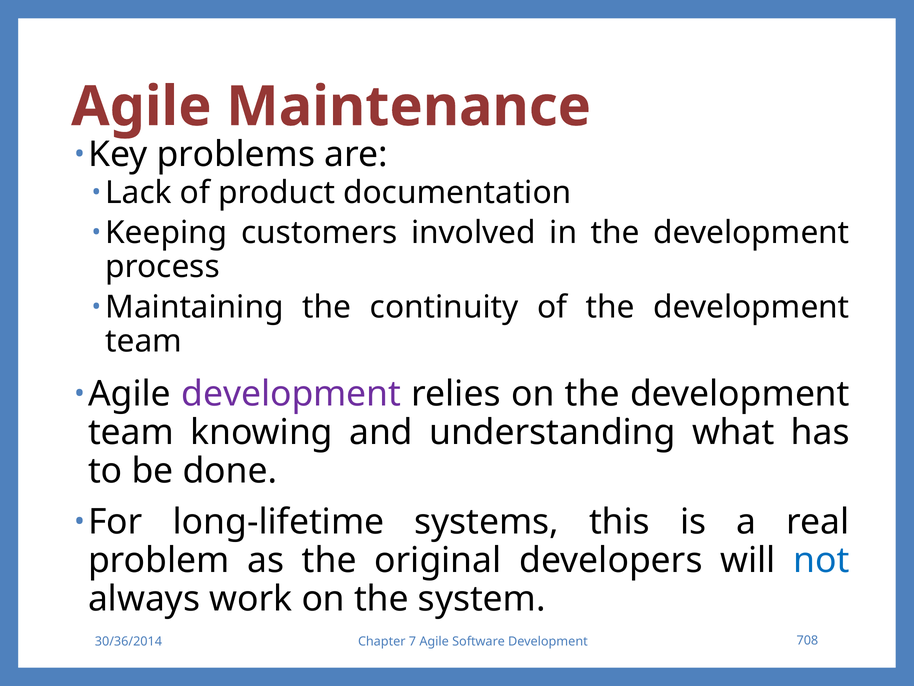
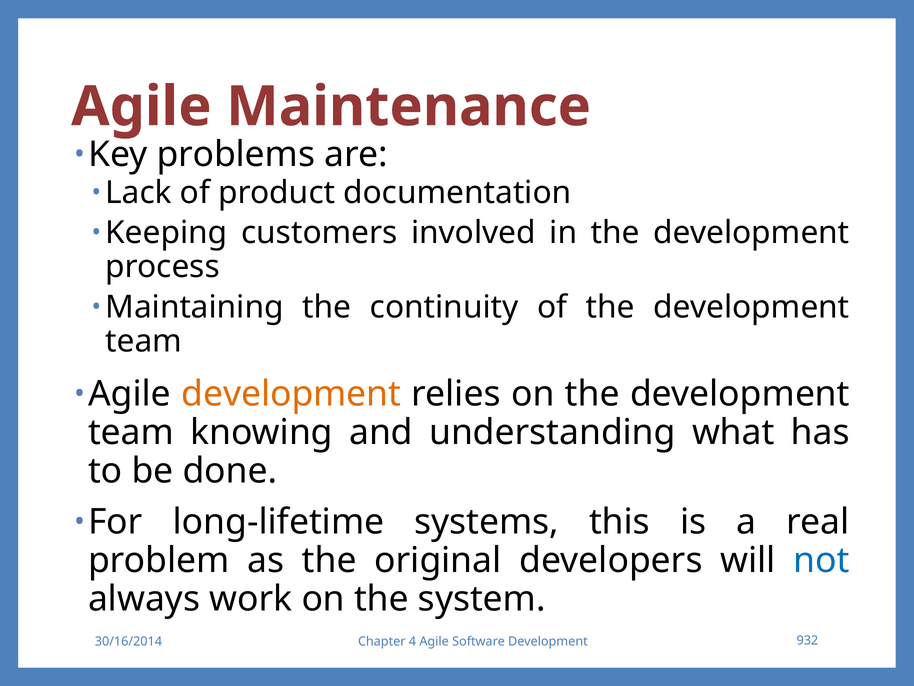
development colour: purple -> orange (291, 394)
30/36/2014: 30/36/2014 -> 30/16/2014 (128, 641)
7: 7 -> 4 (412, 641)
708: 708 -> 932 (807, 640)
